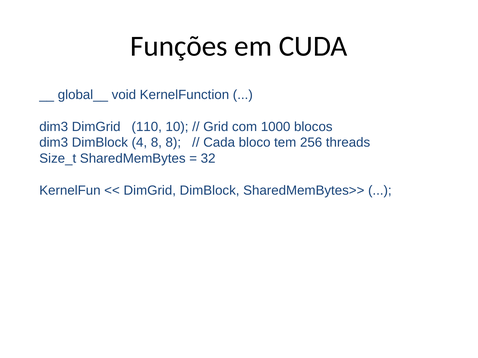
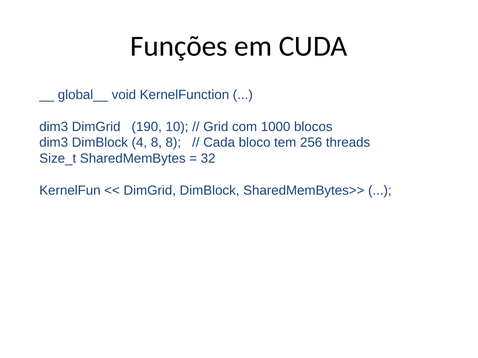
110: 110 -> 190 (147, 127)
